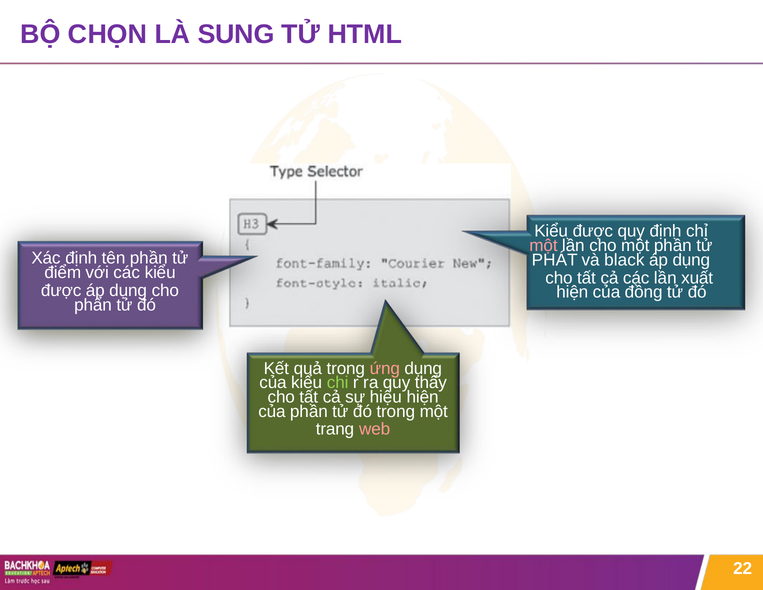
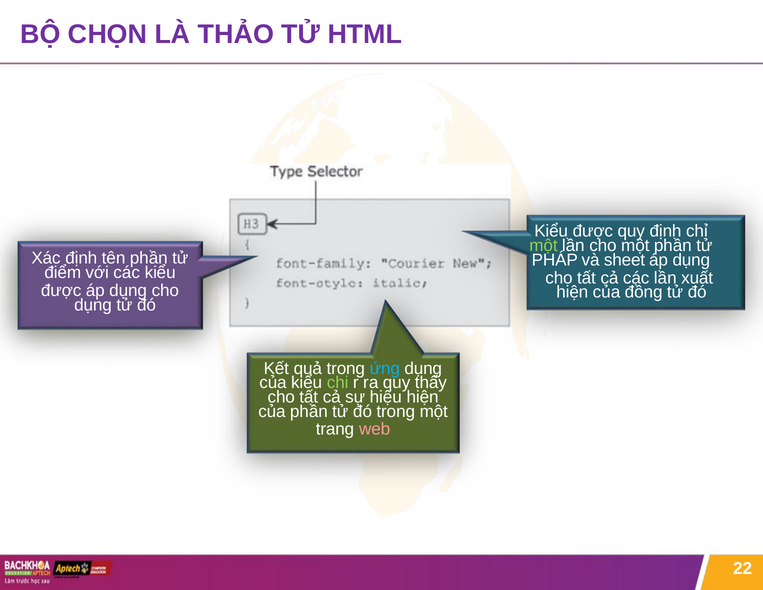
SUNG: SUNG -> THẢO (236, 34)
một colour: pink -> light green (543, 245)
PHÁT: PHÁT -> PHÁP (555, 260)
black: black -> sheet (625, 260)
phẩn: phẩn -> dụng (93, 305)
ứng colour: pink -> light blue (385, 368)
